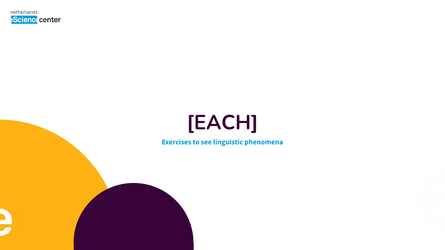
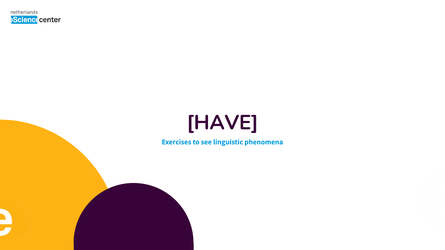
EACH: EACH -> HAVE (223, 123)
